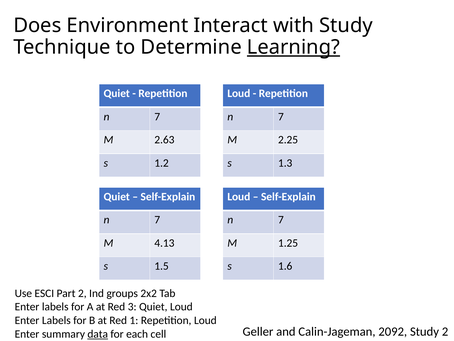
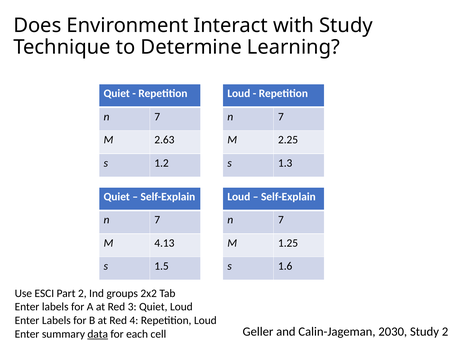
Learning underline: present -> none (293, 47)
1: 1 -> 4 (134, 320)
2092: 2092 -> 2030 (393, 331)
